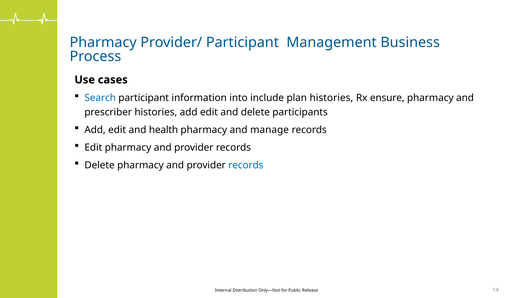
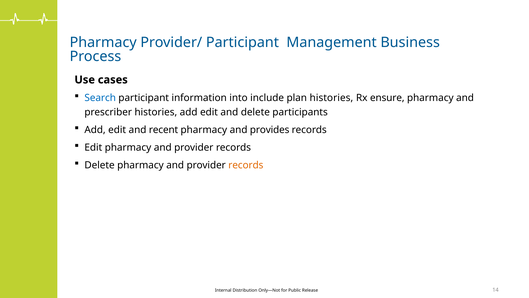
health: health -> recent (164, 130)
manage: manage -> provides (270, 130)
records colour: blue -> orange (246, 165)
